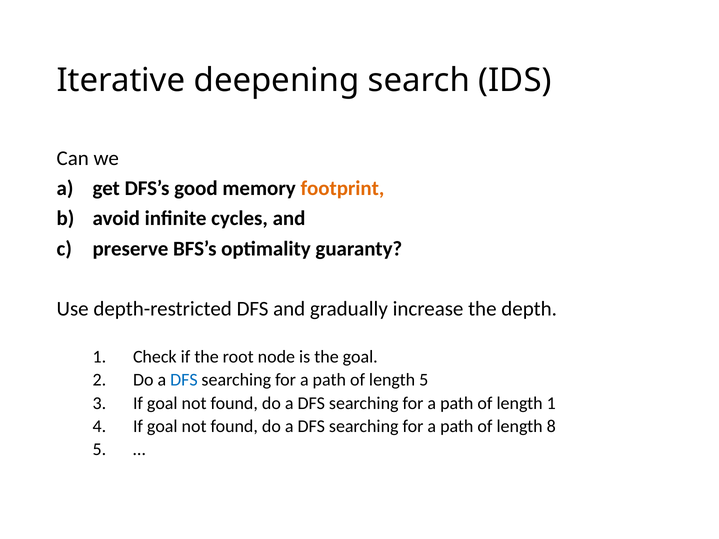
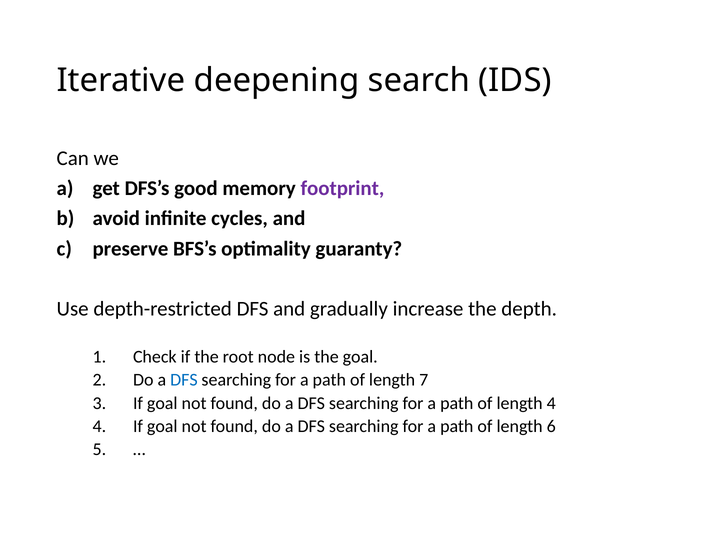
footprint colour: orange -> purple (342, 188)
length 5: 5 -> 7 (424, 380)
length 1: 1 -> 4 (551, 403)
8: 8 -> 6 (551, 426)
